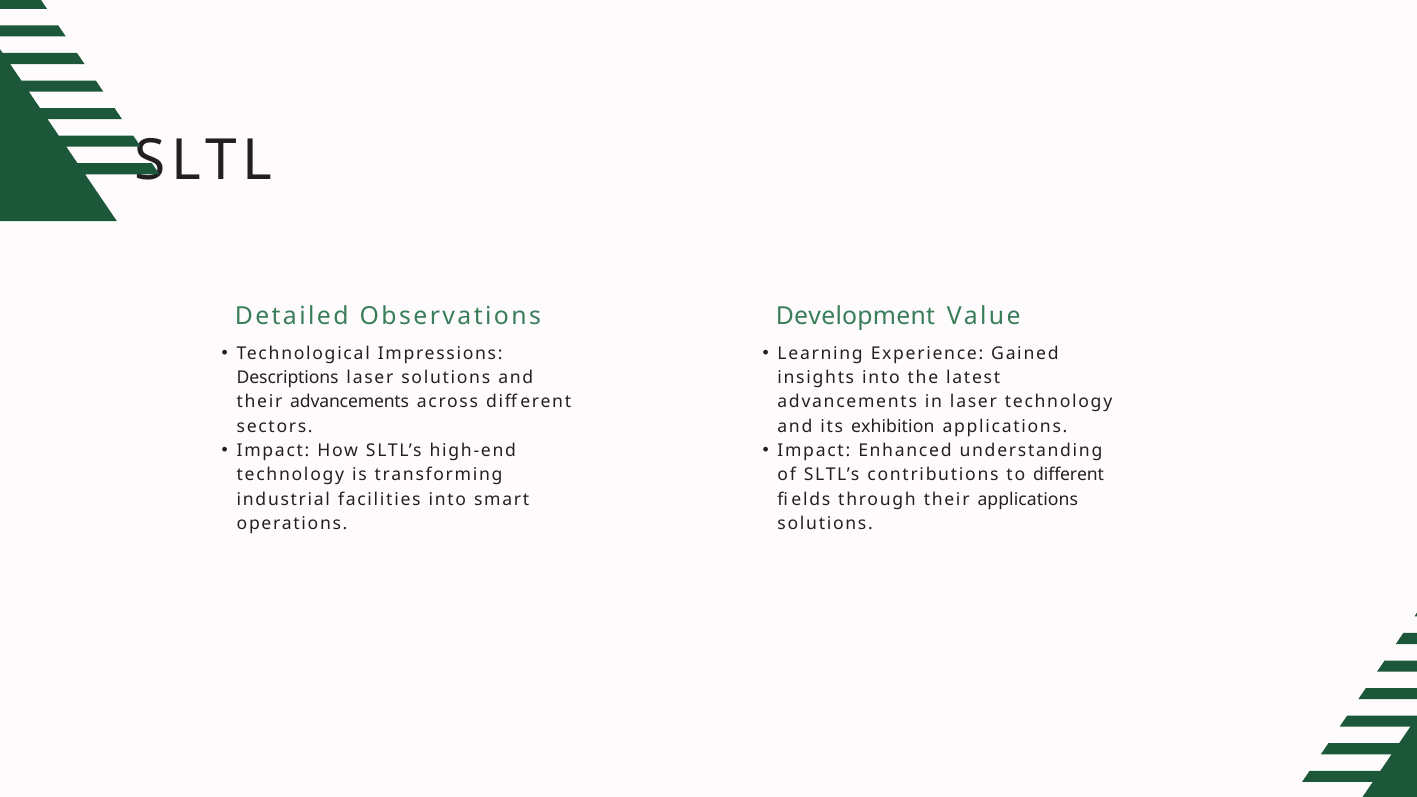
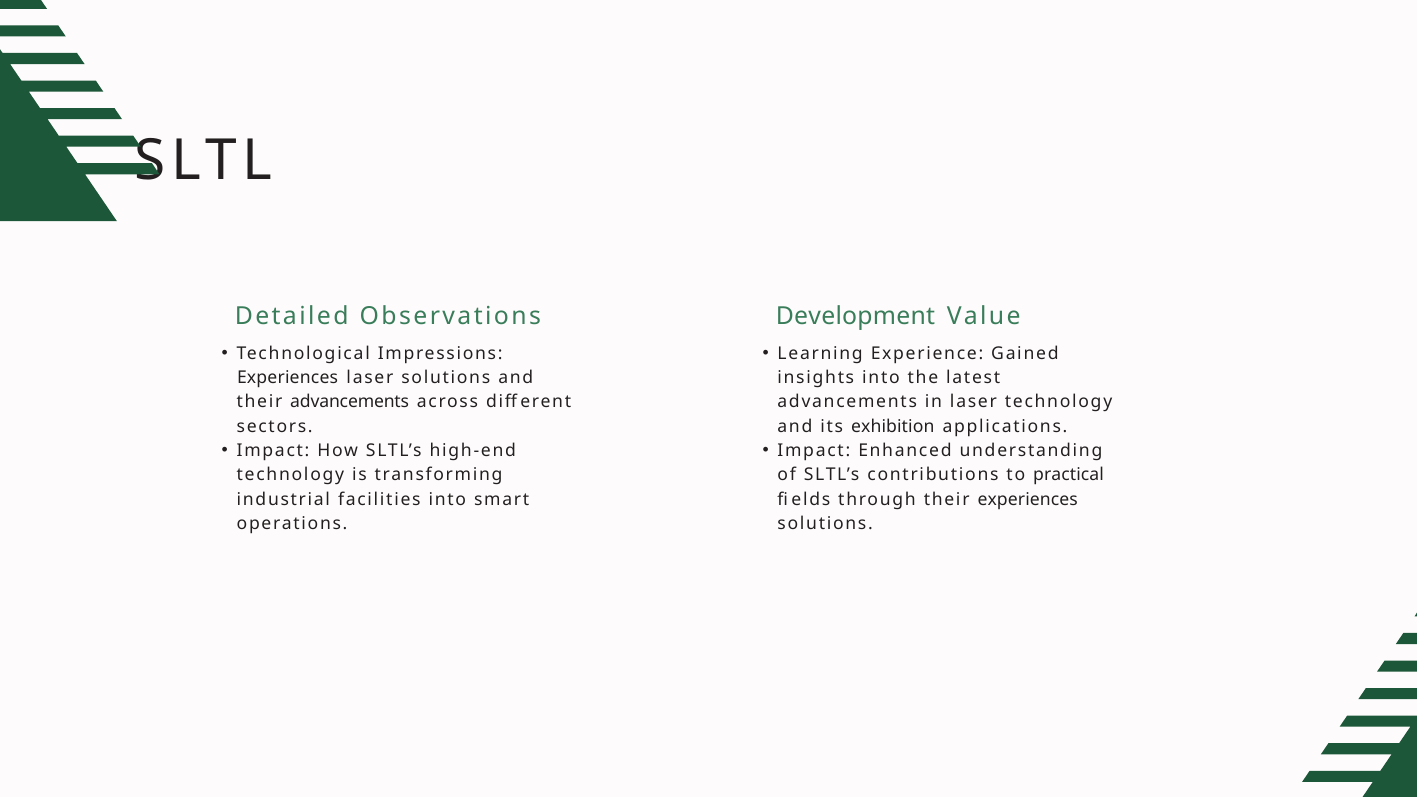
Descriptions: Descriptions -> Experiences (288, 378)
to different: different -> practical (1069, 475)
their applications: applications -> experiences (1028, 499)
